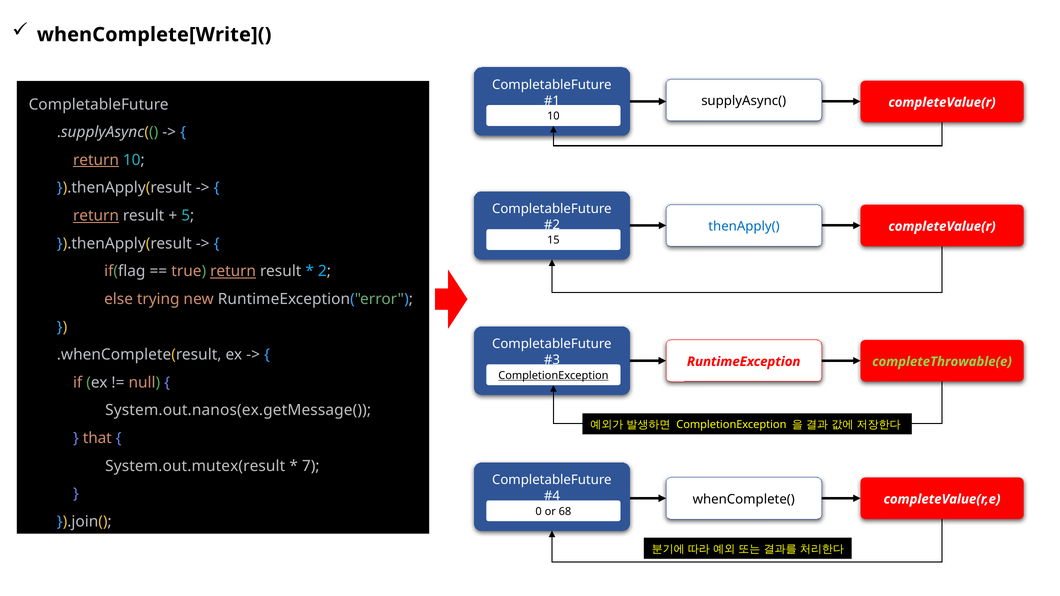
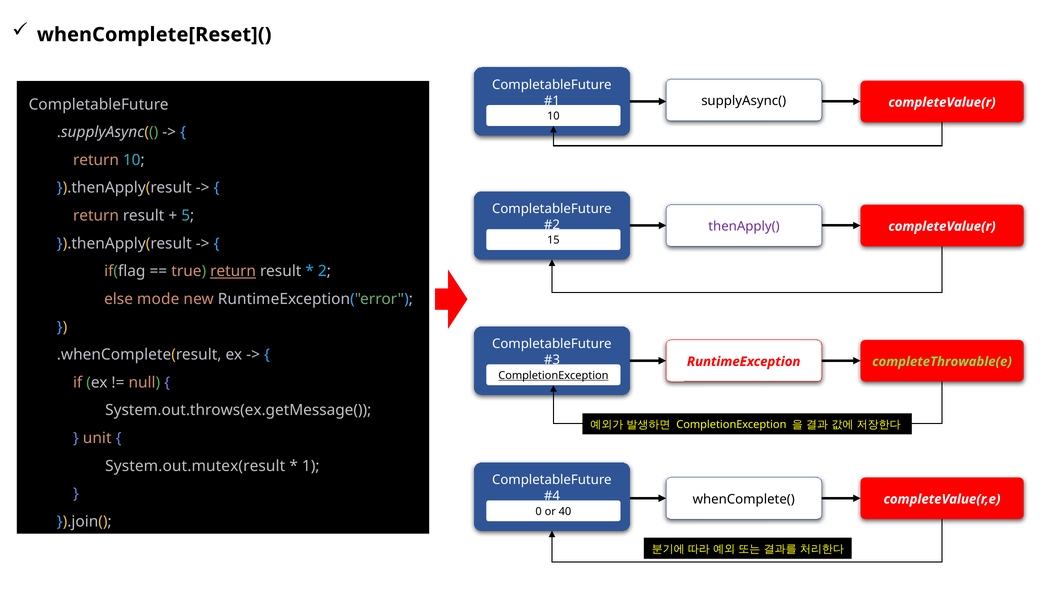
whenComplete[Write](: whenComplete[Write]( -> whenComplete[Reset]( (154, 35)
return underline: present -> none (96, 160)
return underline: present -> none (96, 216)
thenApply( colour: blue -> purple (744, 226)
trying: trying -> mode (158, 299)
System.out.nanos(ex.getMessage(: System.out.nanos(ex.getMessage( -> System.out.throws(ex.getMessage( (238, 411)
that: that -> unit (97, 438)
7: 7 -> 1 (311, 466)
68: 68 -> 40 (565, 512)
